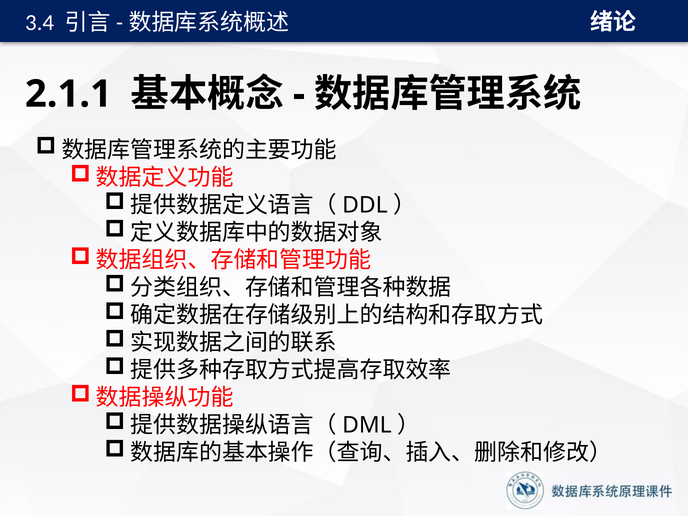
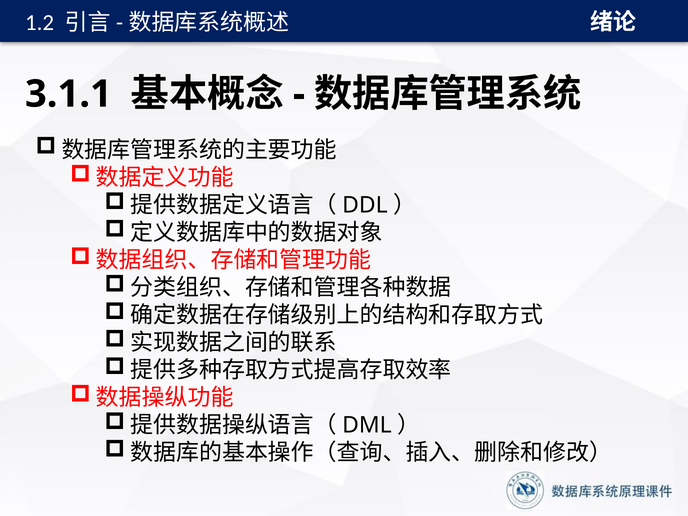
3.4: 3.4 -> 1.2 (40, 22)
2.1.1: 2.1.1 -> 3.1.1 (68, 94)
